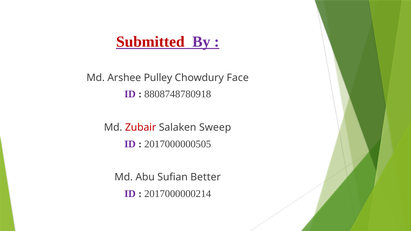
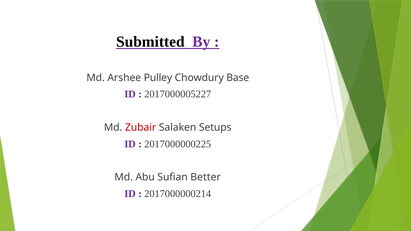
Submitted colour: red -> black (150, 42)
Face: Face -> Base (238, 78)
8808748780918: 8808748780918 -> 2017000005227 (178, 94)
Sweep: Sweep -> Setups (215, 128)
2017000000505: 2017000000505 -> 2017000000225 (178, 144)
